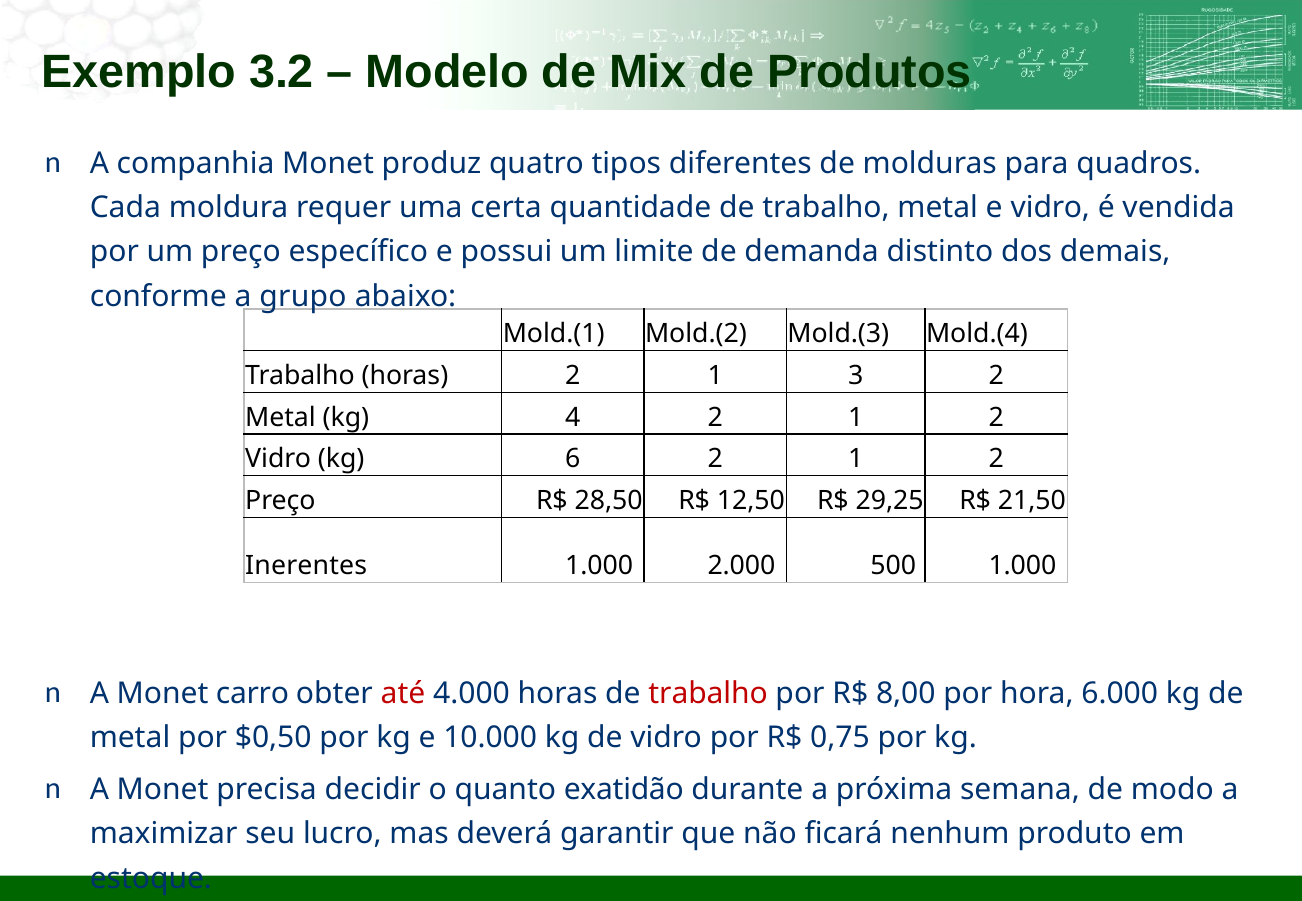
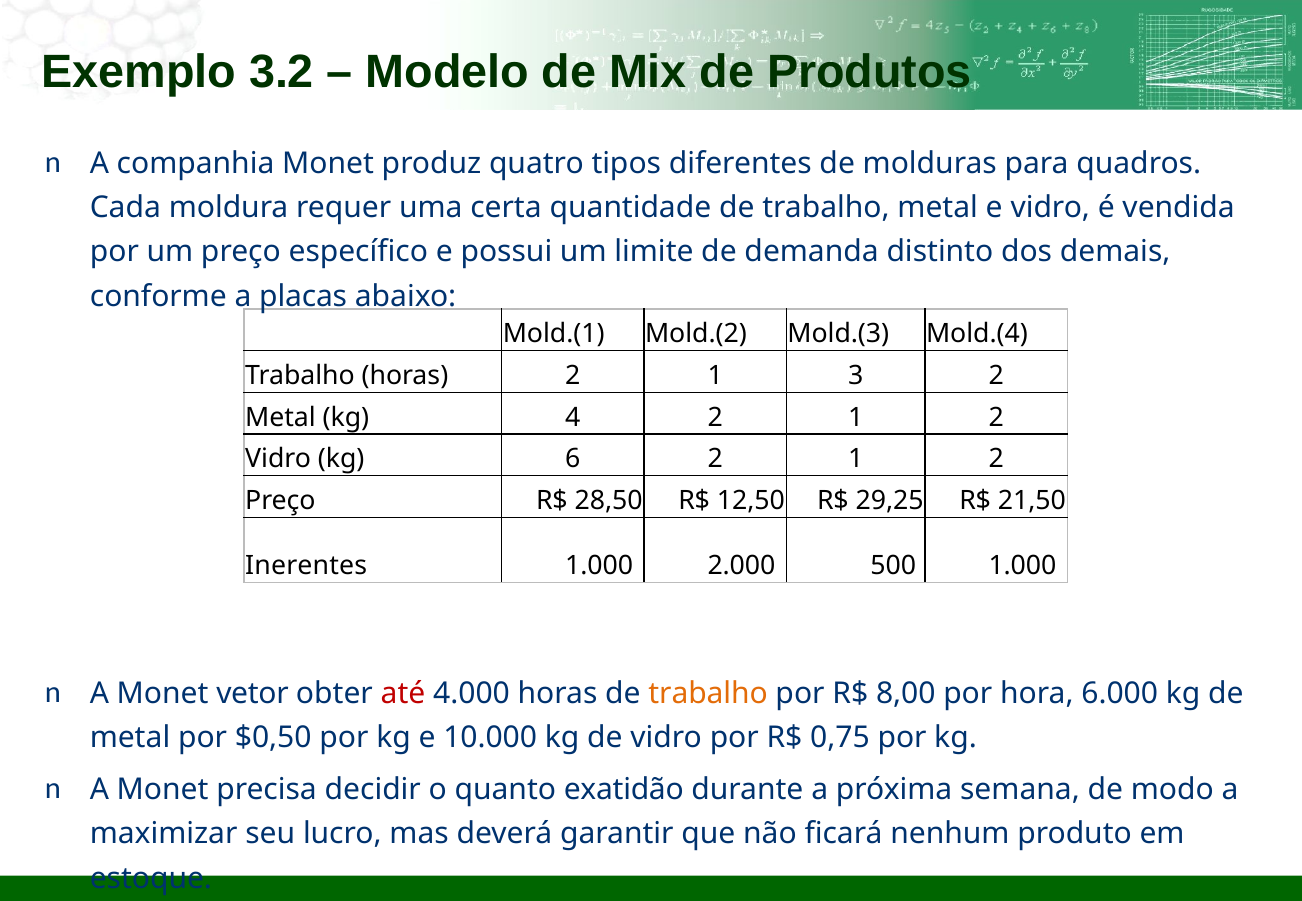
grupo: grupo -> placas (303, 296)
carro: carro -> vetor (252, 694)
trabalho colour: red -> orange (708, 694)
